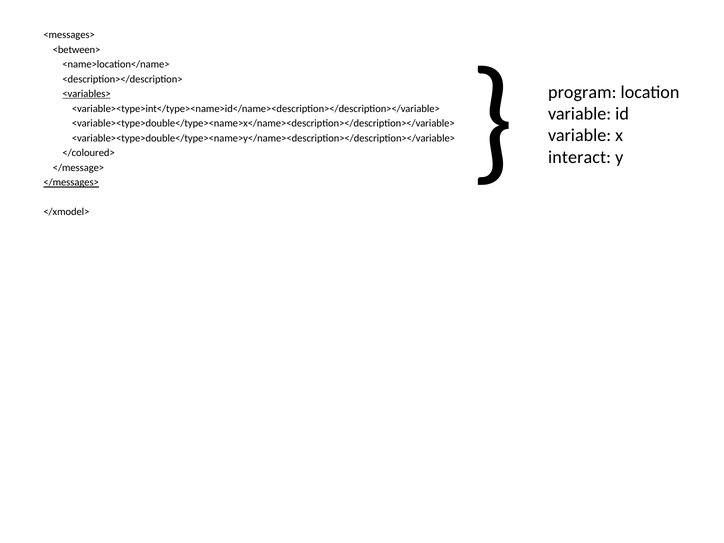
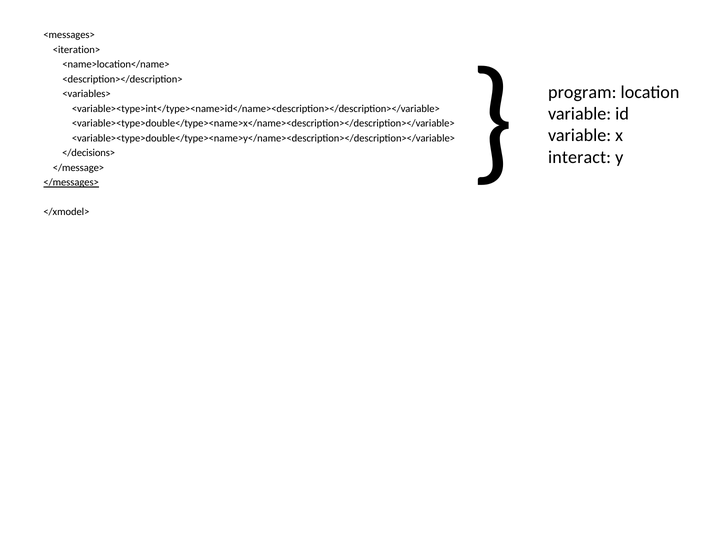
<between>: <between> -> <iteration> (76, 50)
<variables> underline: present -> none (87, 94)
</coloured>: </coloured> -> </decisions> (89, 153)
